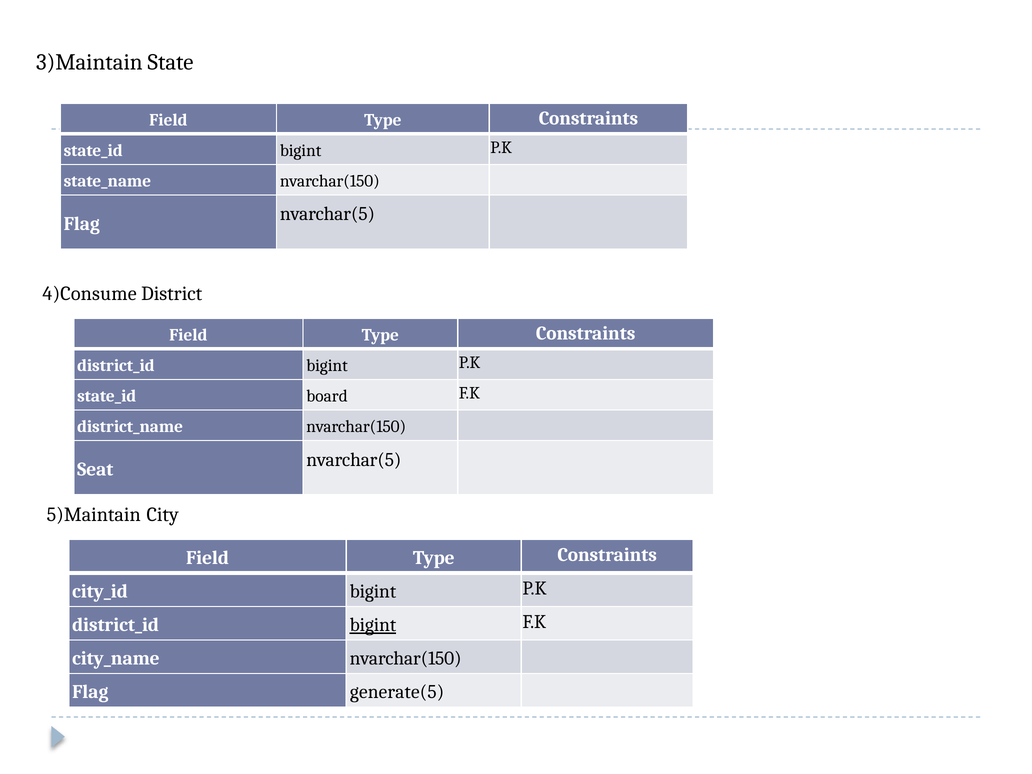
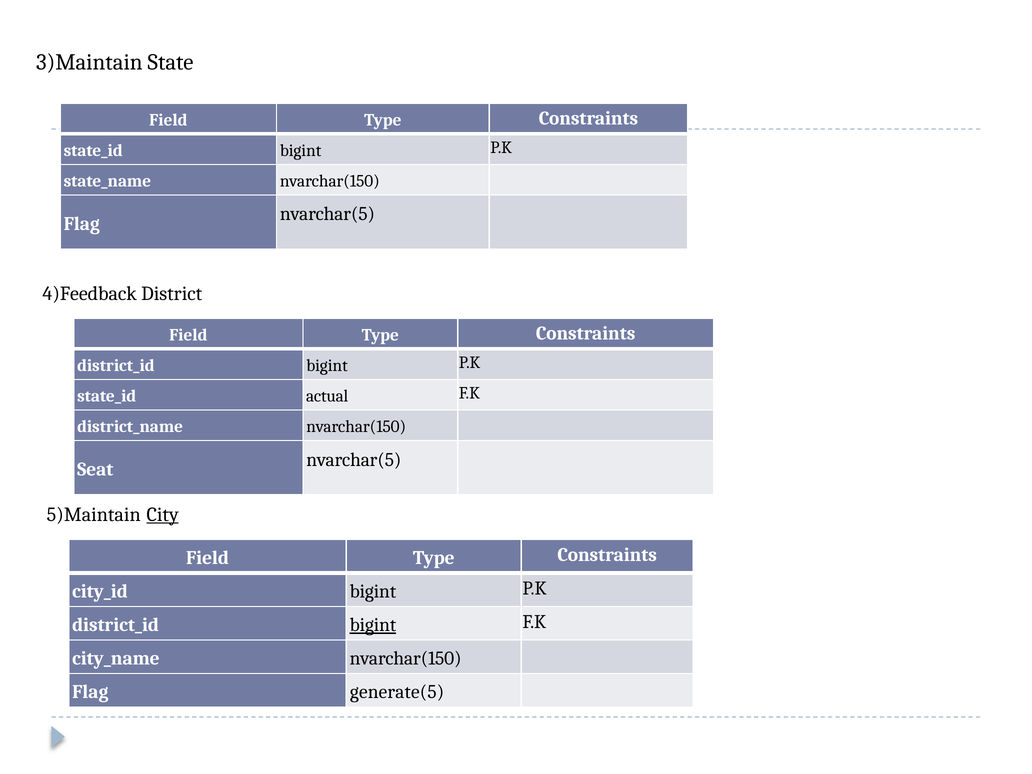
4)Consume: 4)Consume -> 4)Feedback (90, 294)
board: board -> actual (327, 396)
City underline: none -> present (163, 514)
